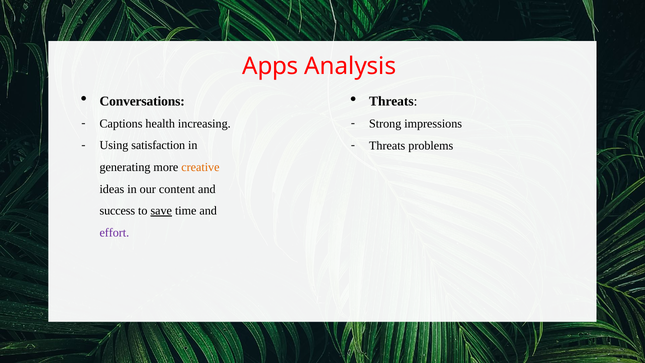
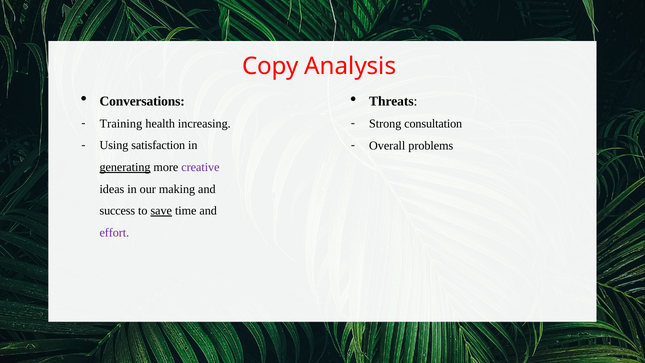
Apps: Apps -> Copy (270, 66)
Captions: Captions -> Training (121, 124)
impressions: impressions -> consultation (433, 124)
Threats: Threats -> Overall (387, 145)
generating underline: none -> present (125, 167)
creative colour: orange -> purple (200, 167)
content: content -> making (177, 189)
